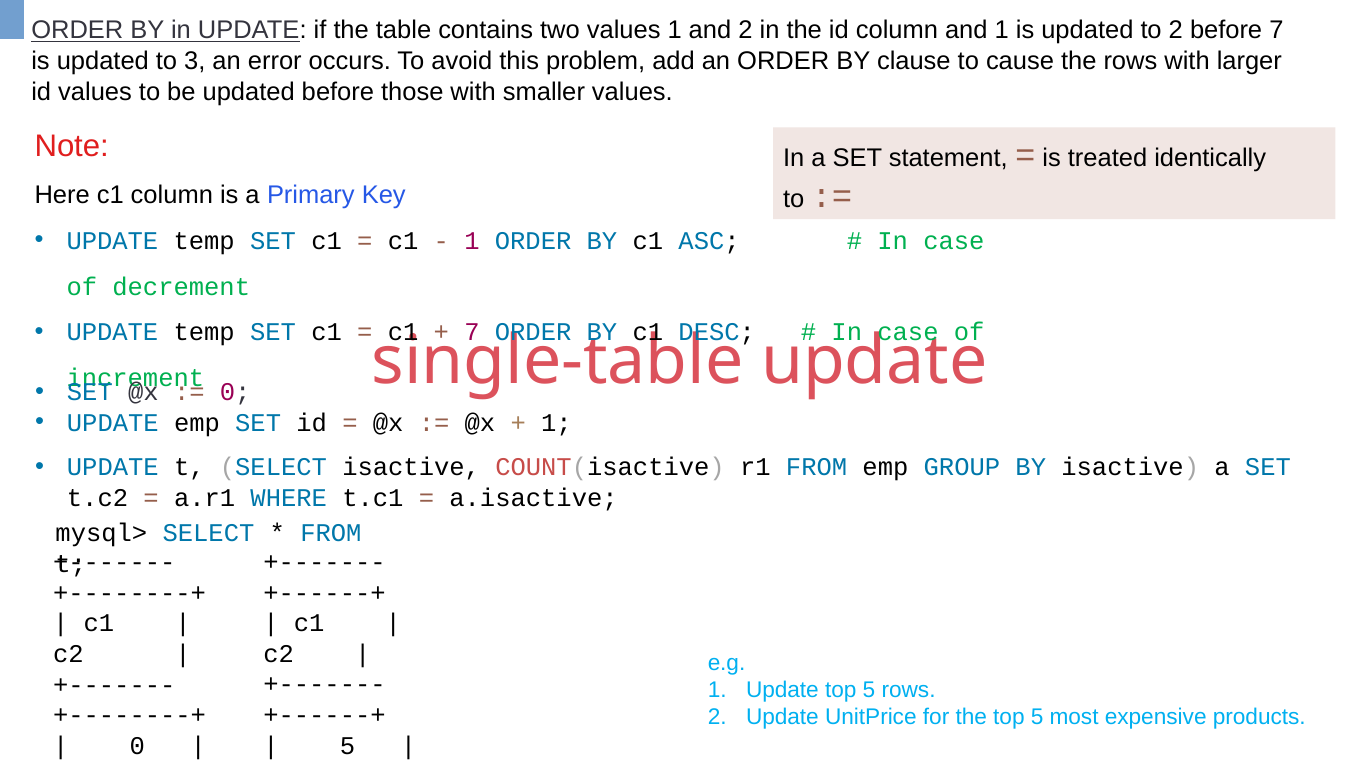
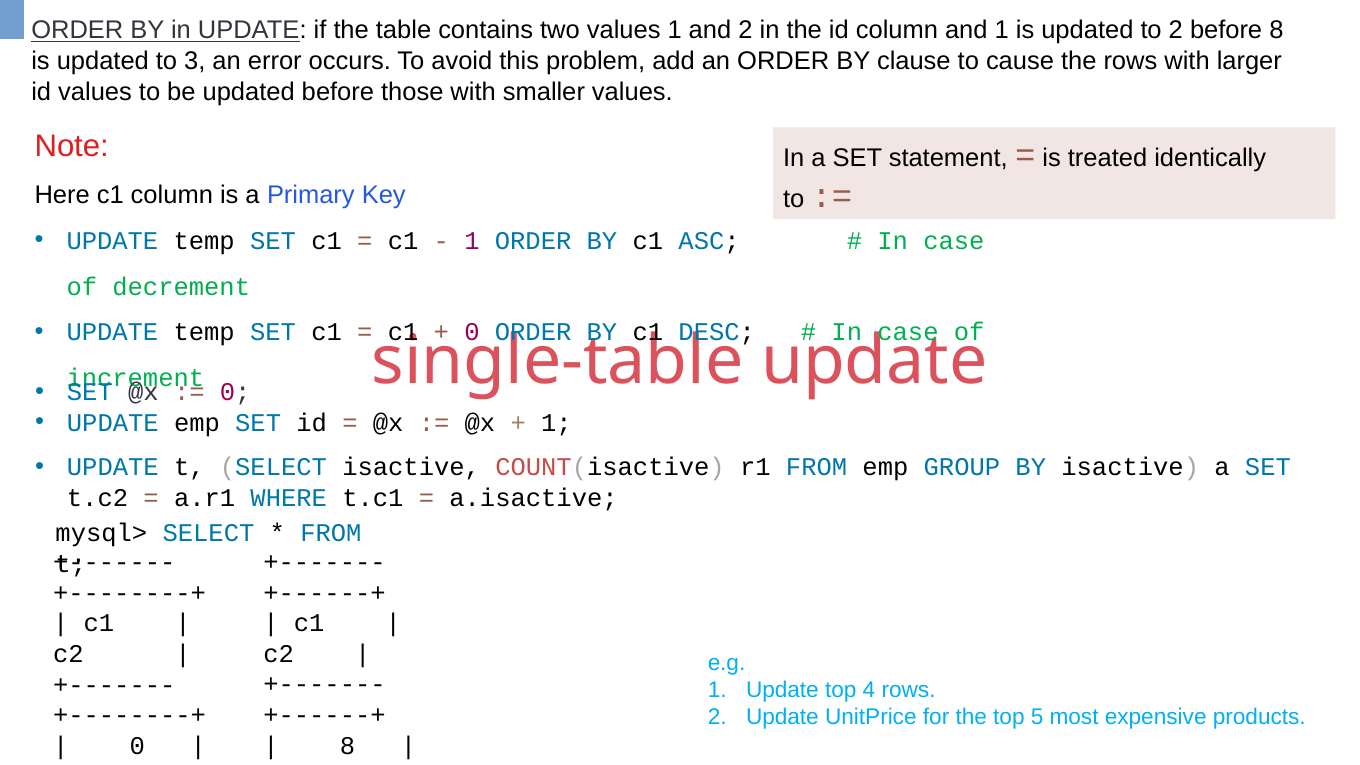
before 7: 7 -> 8 (1276, 30)
7: 7 -> 0 (472, 333)
Update top 5: 5 -> 4 (869, 690)
5: 5 -> 8 (347, 746)
